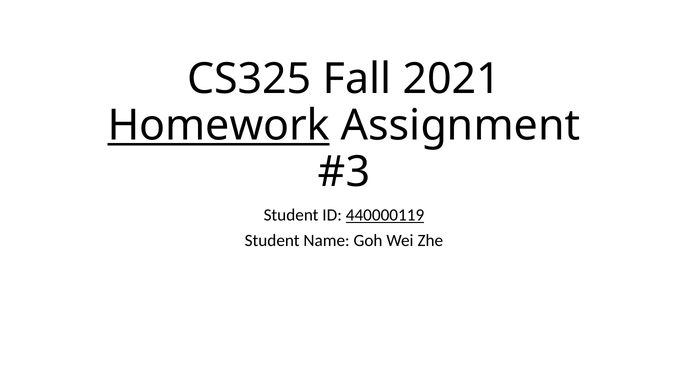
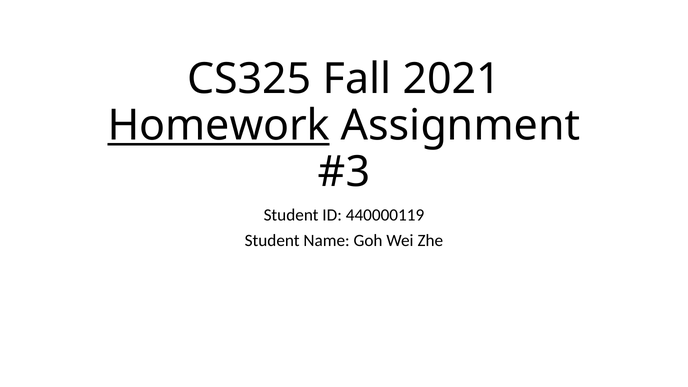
440000119 underline: present -> none (385, 215)
